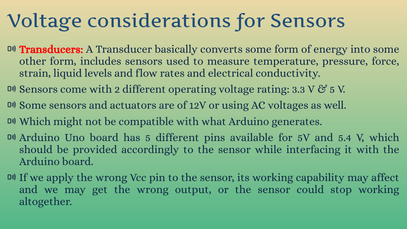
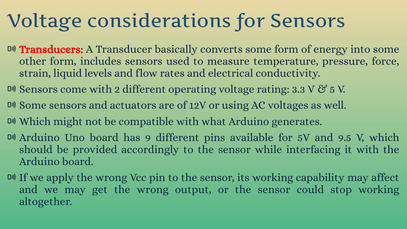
has 5: 5 -> 9 (148, 138)
5.4: 5.4 -> 9.5 (345, 138)
